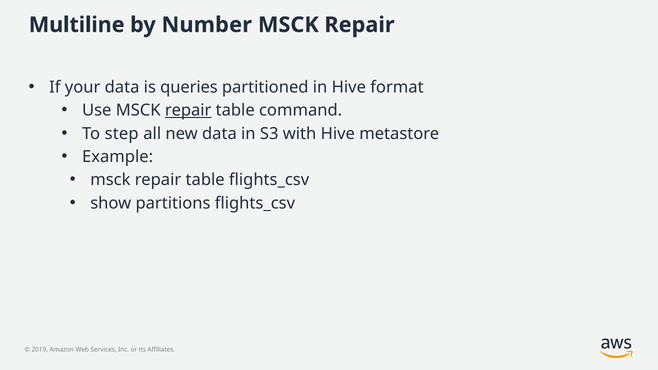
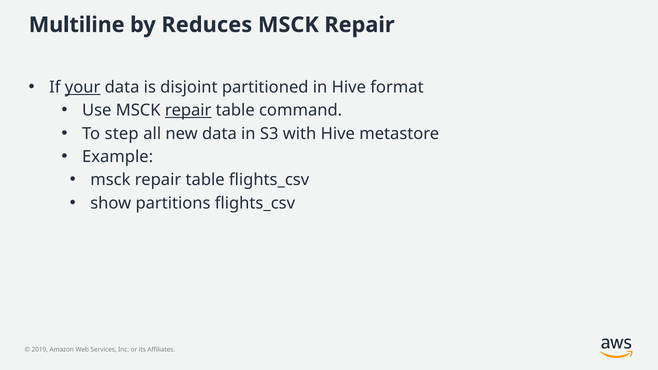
Number: Number -> Reduces (207, 25)
your underline: none -> present (83, 87)
queries: queries -> disjoint (189, 87)
